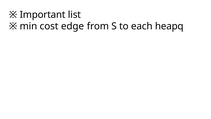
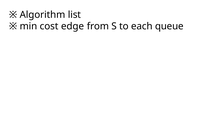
Important: Important -> Algorithm (43, 15)
heapq: heapq -> queue (169, 26)
